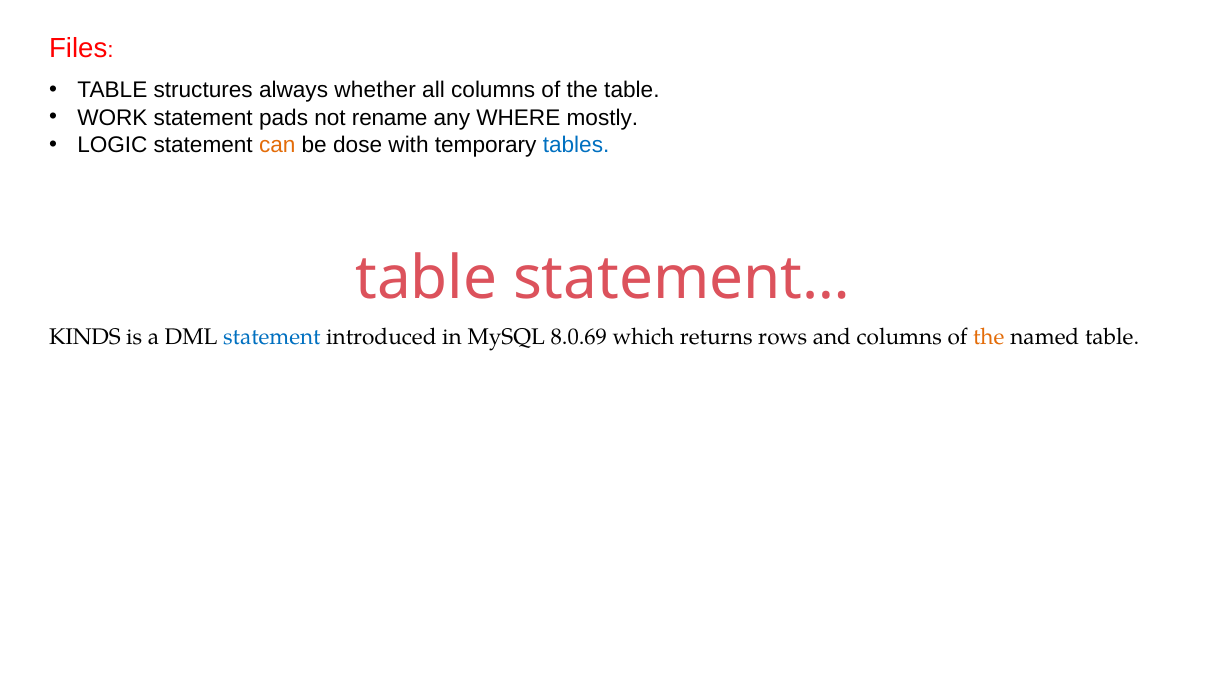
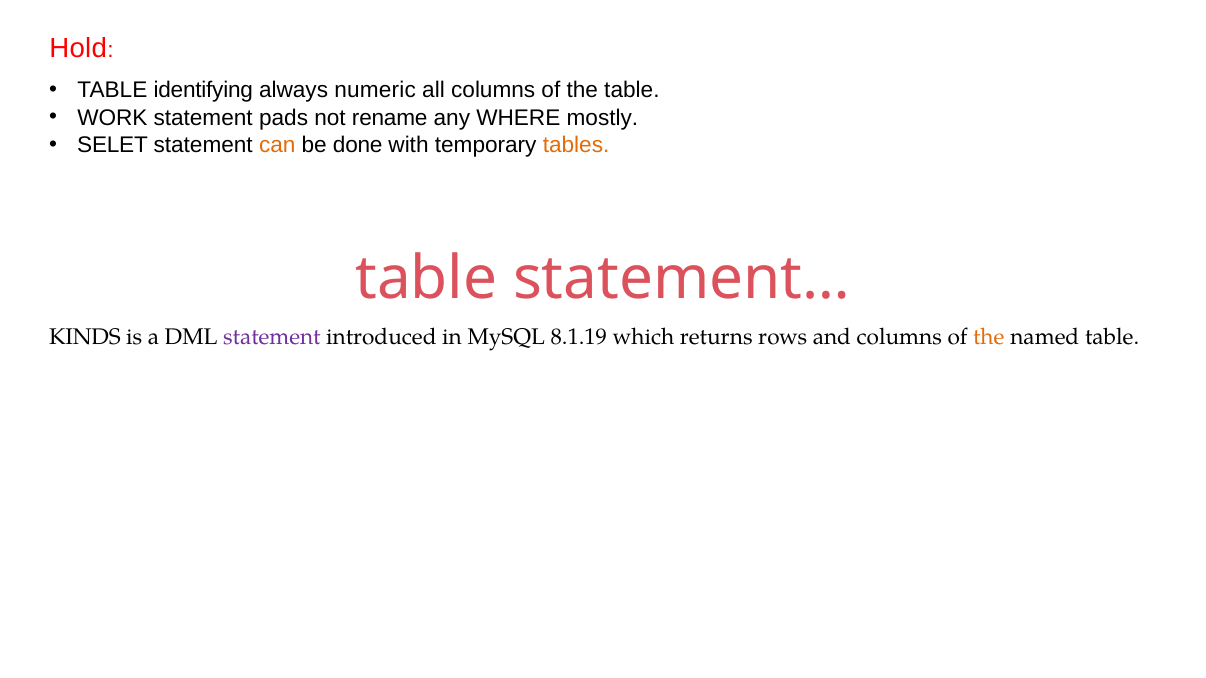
Files: Files -> Hold (78, 49)
structures: structures -> identifying (203, 91)
whether: whether -> numeric (375, 91)
LOGIC: LOGIC -> SELET (113, 145)
dose: dose -> done (358, 145)
tables colour: blue -> orange (576, 145)
statement colour: blue -> purple (272, 337)
8.0.69: 8.0.69 -> 8.1.19 (579, 337)
